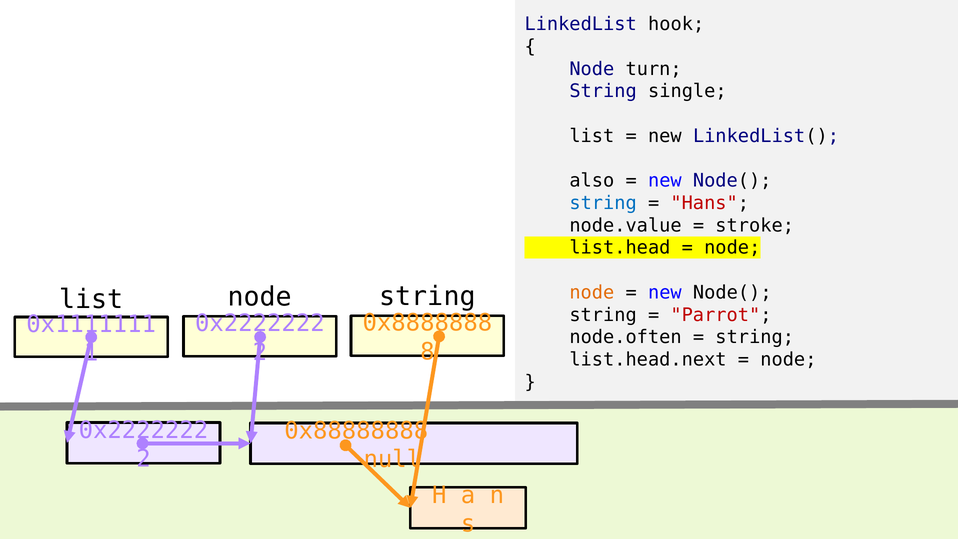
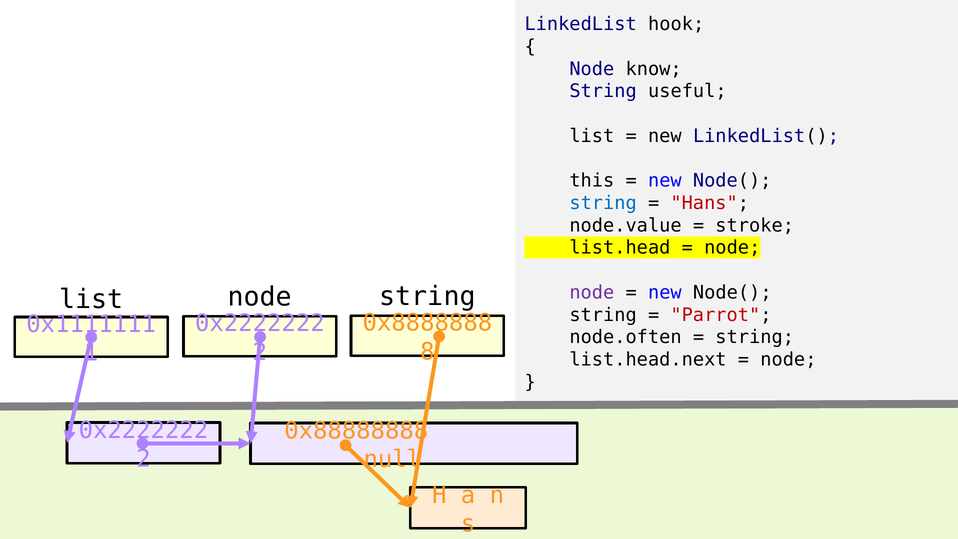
turn: turn -> know (654, 69)
single: single -> useful (687, 91)
also: also -> this (592, 181)
node colour: orange -> purple (592, 293)
